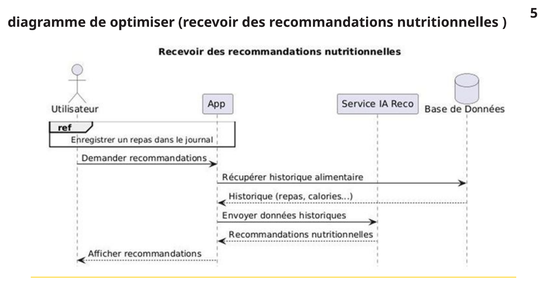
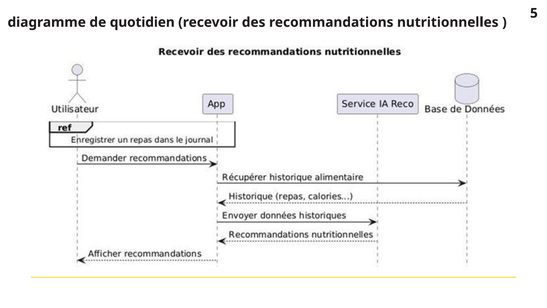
optimiser: optimiser -> quotidien (142, 22)
